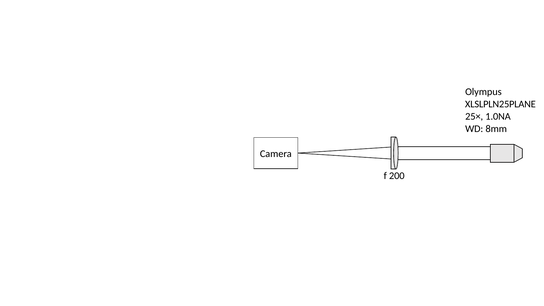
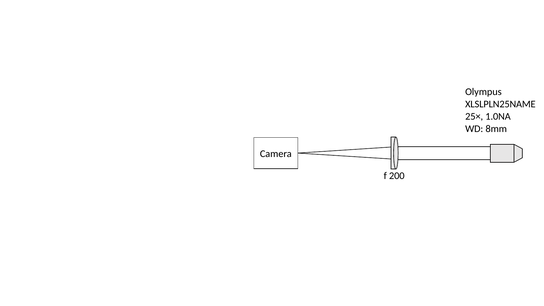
XLSLPLN25PLANE: XLSLPLN25PLANE -> XLSLPLN25NAME (500, 104)
